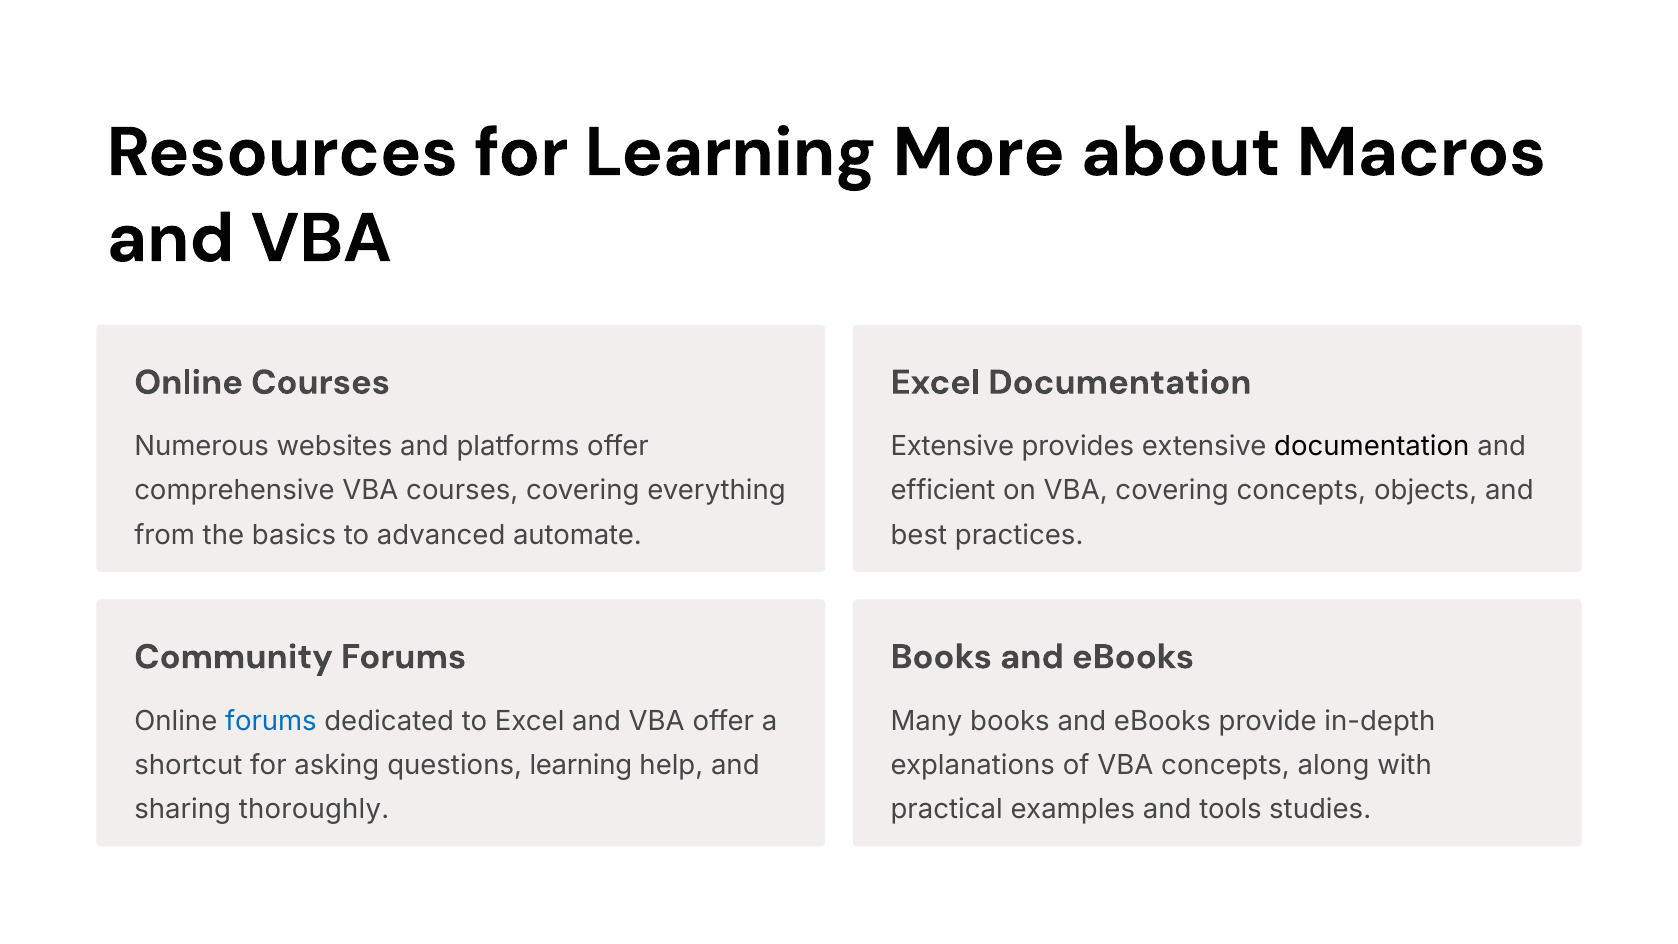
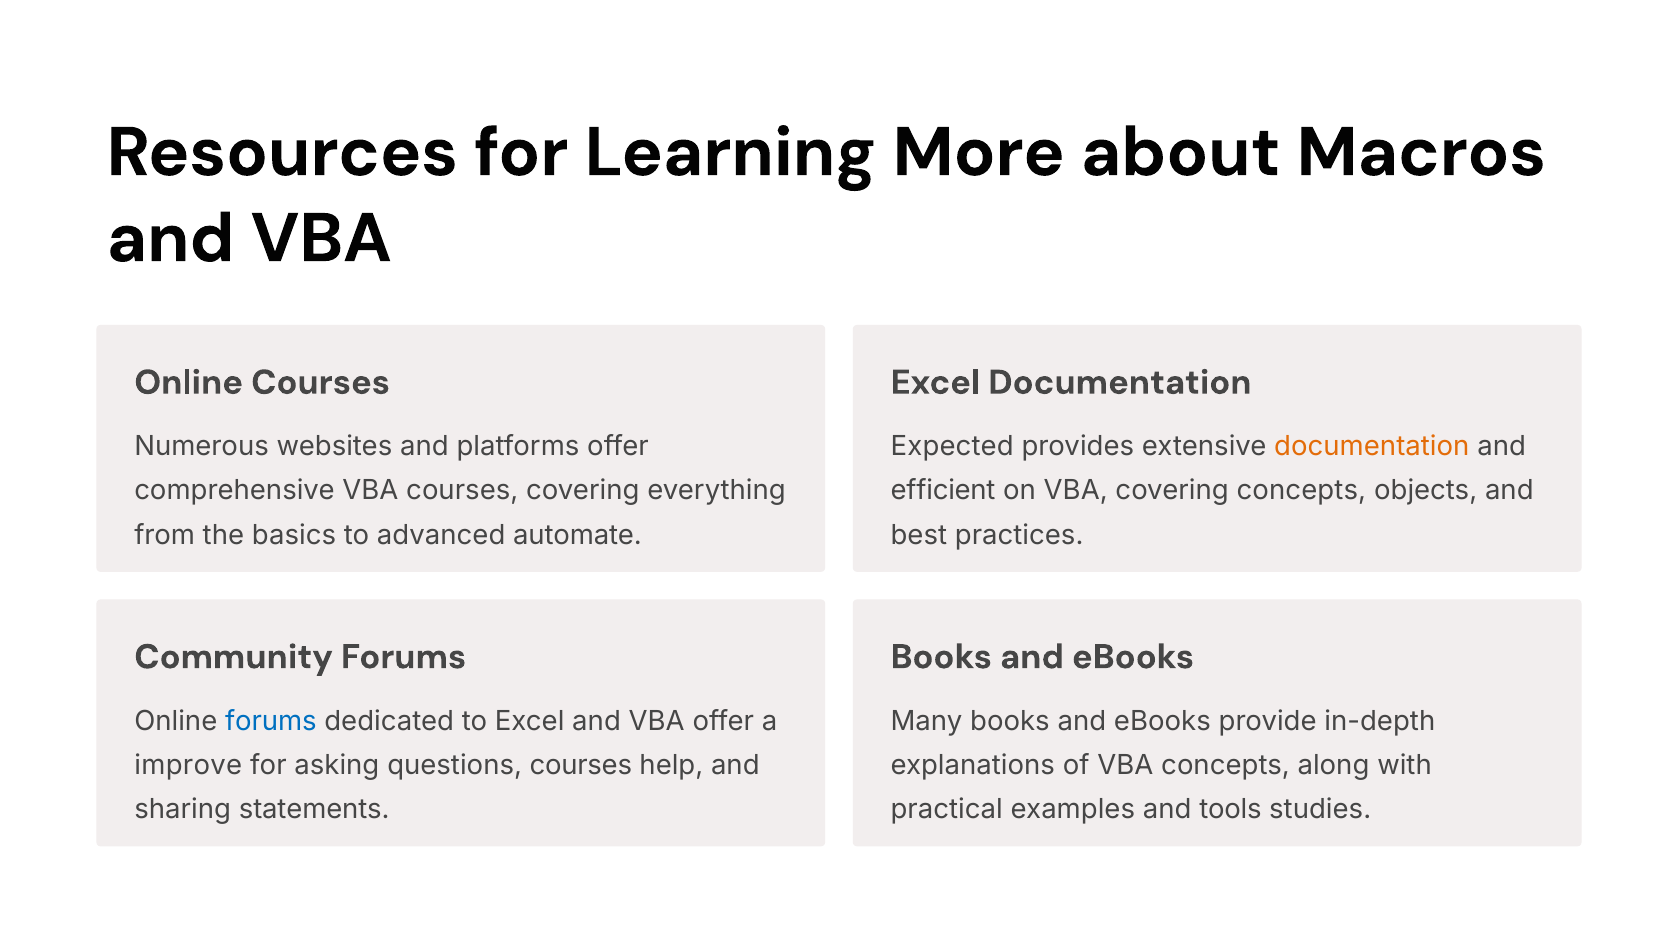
Extensive: Extensive -> Expected (952, 447)
documentation colour: black -> orange (1372, 447)
shortcut: shortcut -> improve (188, 765)
questions learning: learning -> courses (581, 765)
thoroughly: thoroughly -> statements (314, 809)
